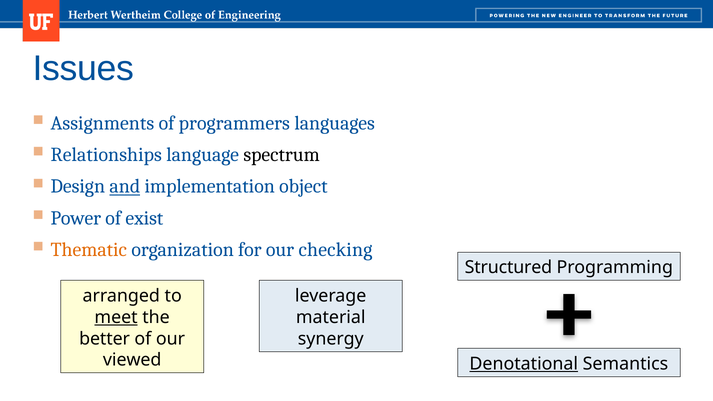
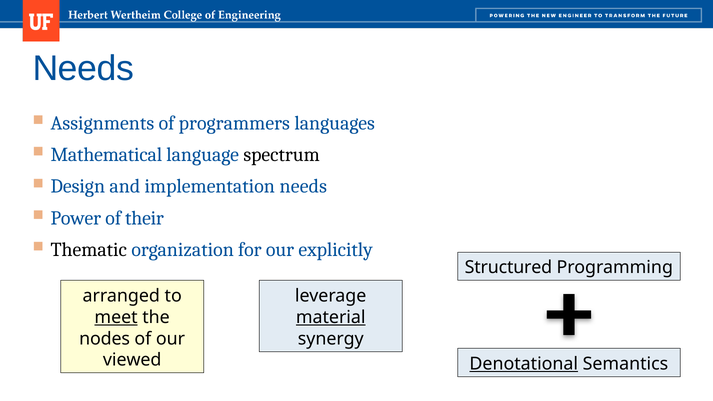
Issues: Issues -> Needs (83, 68)
Relationships: Relationships -> Mathematical (106, 155)
and underline: present -> none (125, 186)
implementation object: object -> needs (303, 186)
exist: exist -> their (144, 218)
Thematic colour: orange -> black (89, 250)
checking: checking -> explicitly (336, 250)
material underline: none -> present (331, 317)
better: better -> nodes (105, 339)
